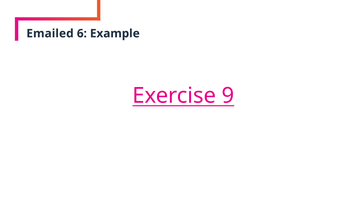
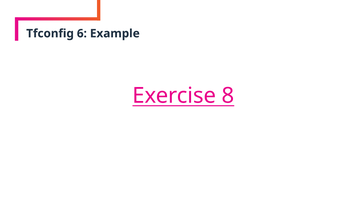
Emailed: Emailed -> Tfconfig (50, 33)
9: 9 -> 8 (228, 96)
